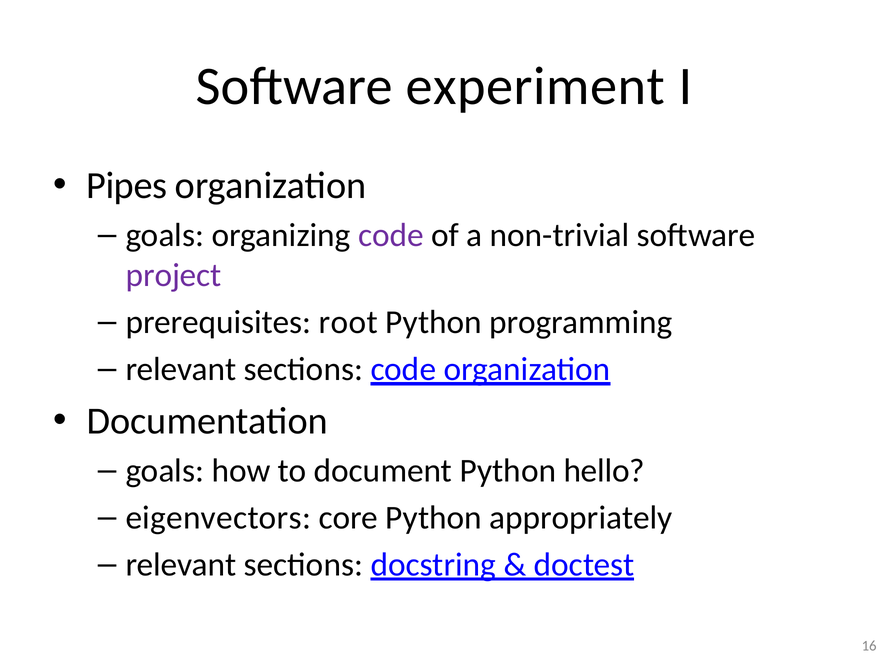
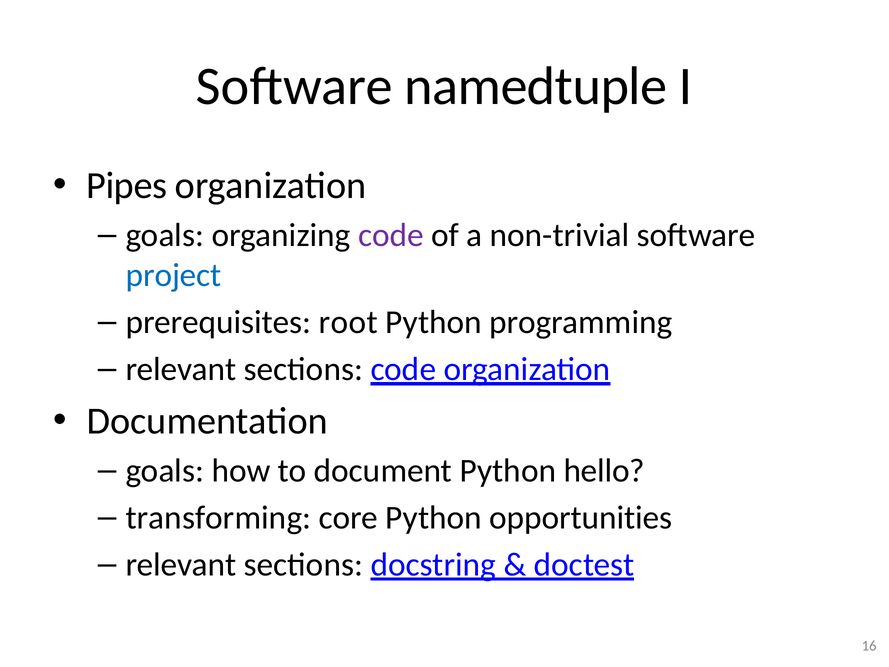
experiment: experiment -> namedtuple (536, 86)
project colour: purple -> blue (174, 275)
eigenvectors: eigenvectors -> transforming (218, 518)
appropriately: appropriately -> opportunities (581, 518)
